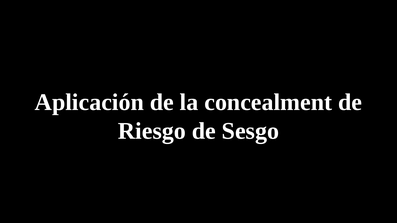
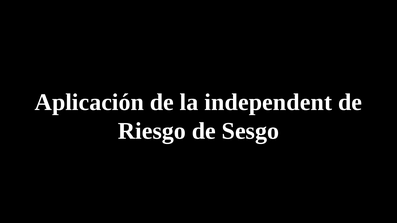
concealment: concealment -> independent (268, 102)
